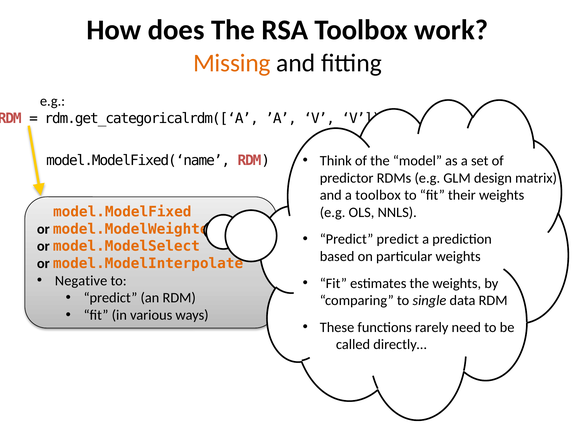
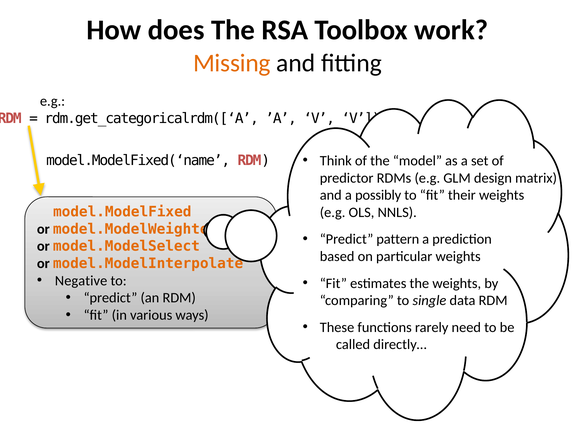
a toolbox: toolbox -> possibly (378, 195)
Predict predict: predict -> pattern (398, 239)
